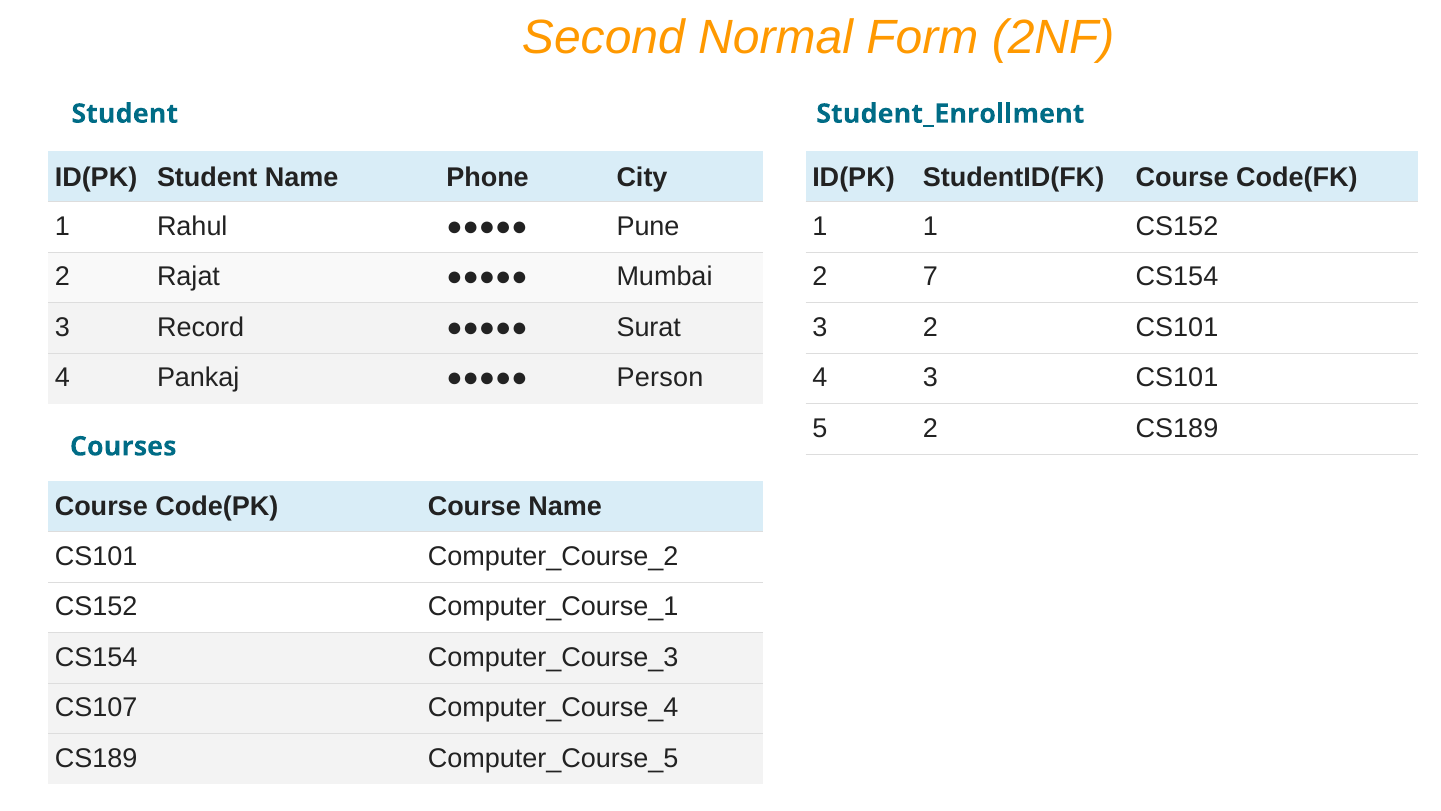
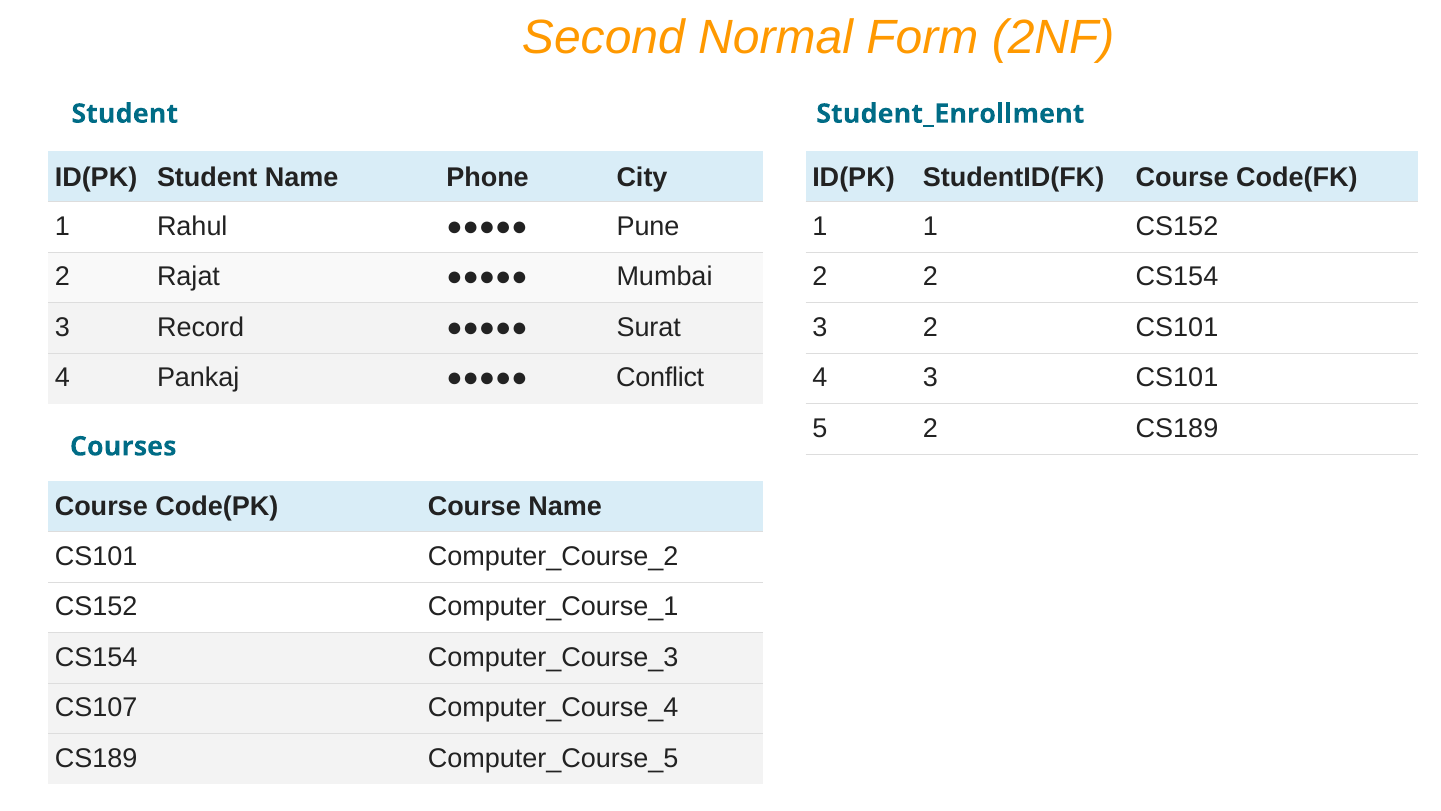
2 7: 7 -> 2 (930, 277)
Person: Person -> Conflict (660, 378)
